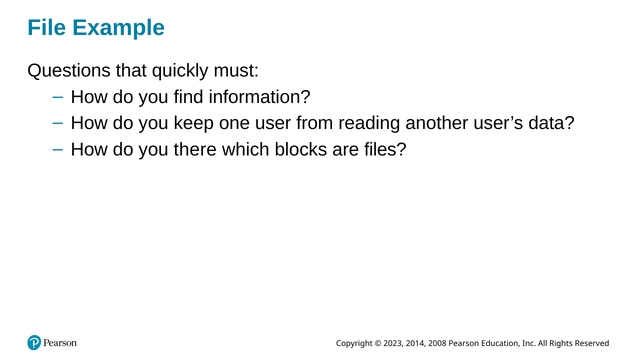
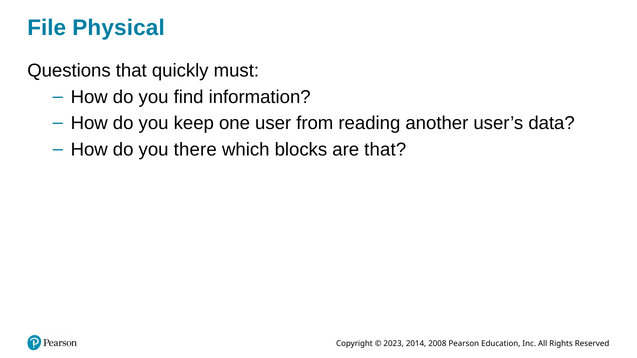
Example: Example -> Physical (119, 28)
are files: files -> that (385, 150)
